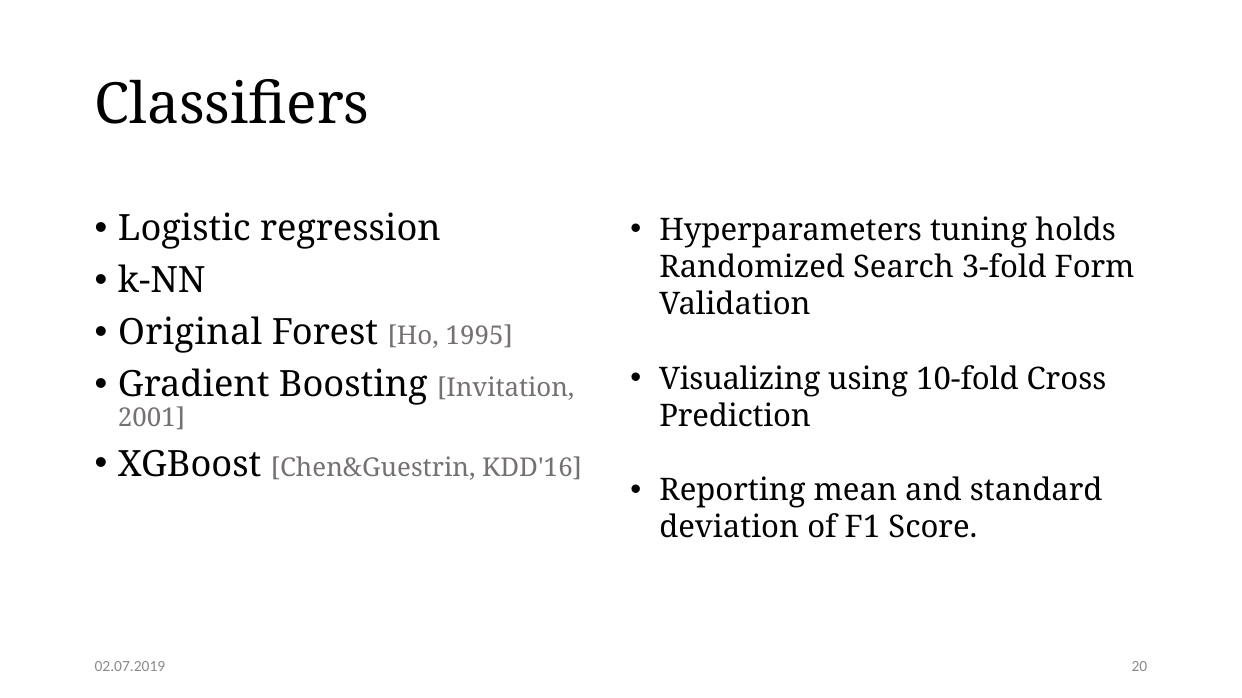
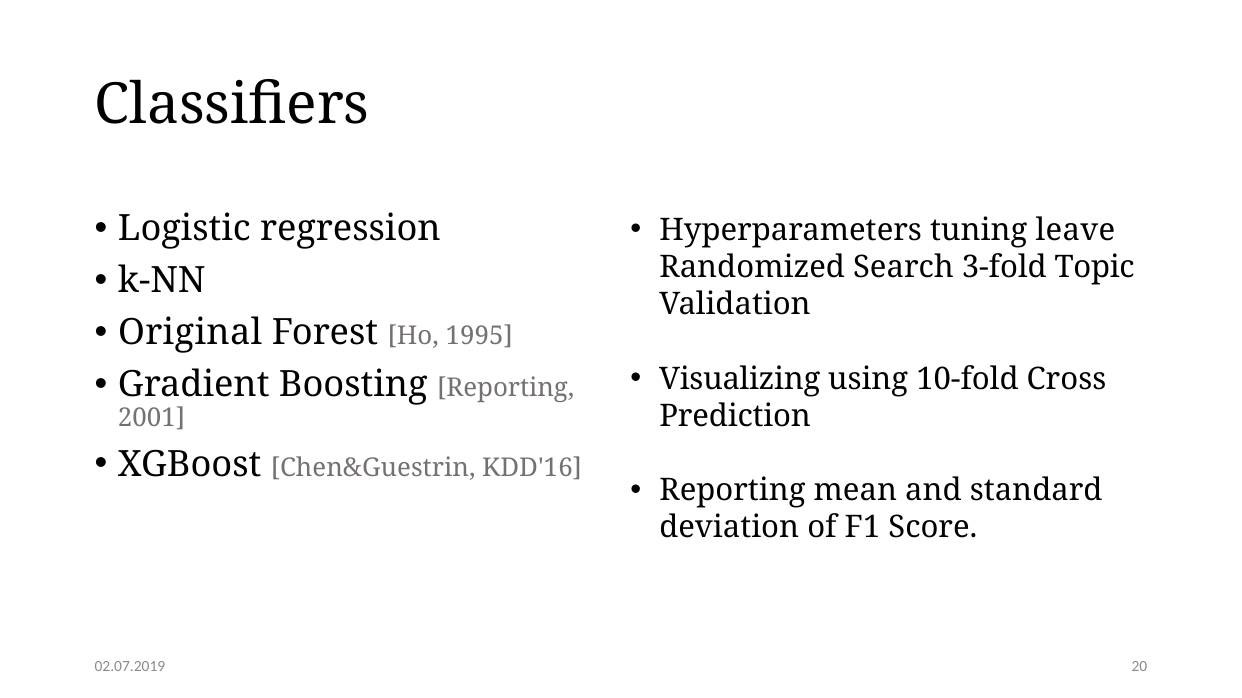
holds: holds -> leave (1075, 230)
Form: Form -> Topic (1095, 267)
Boosting Invitation: Invitation -> Reporting (506, 388)
